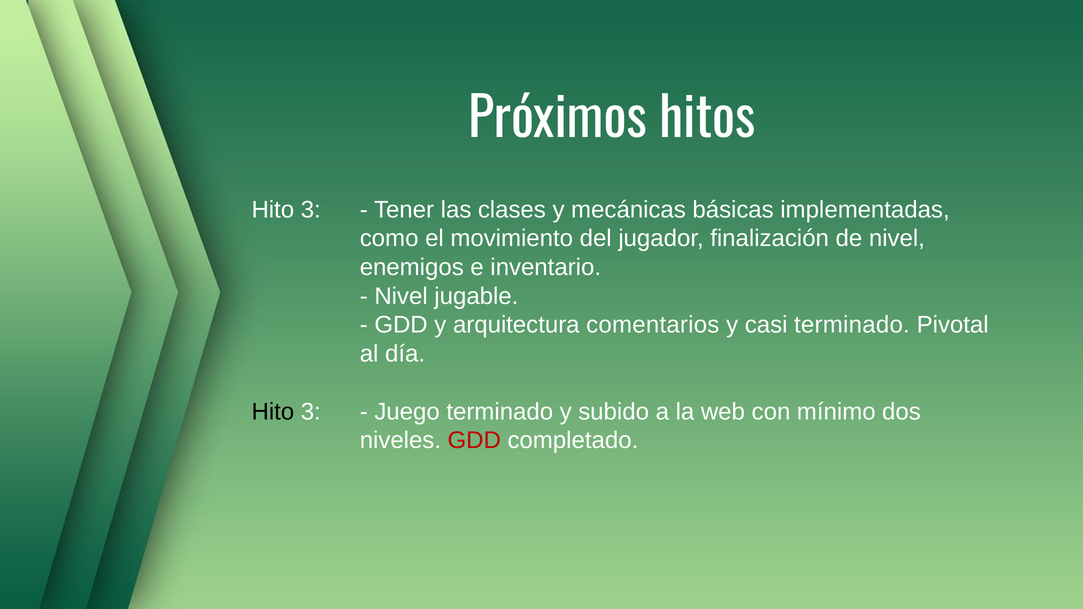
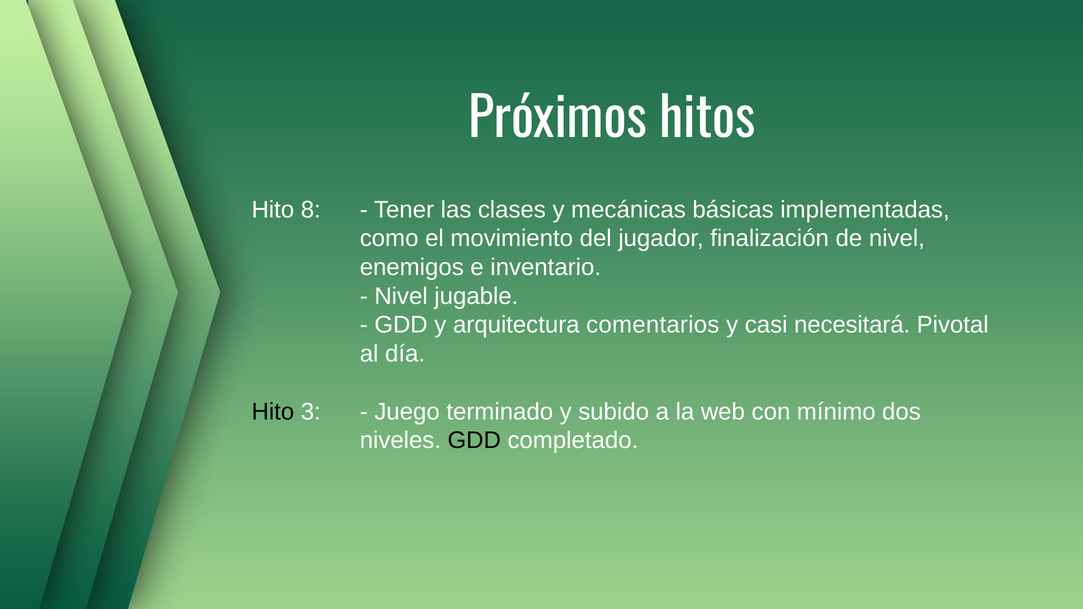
3: 3 -> 8 (311, 210)
casi terminado: terminado -> necesitará (852, 325)
GDD colour: red -> black (474, 441)
